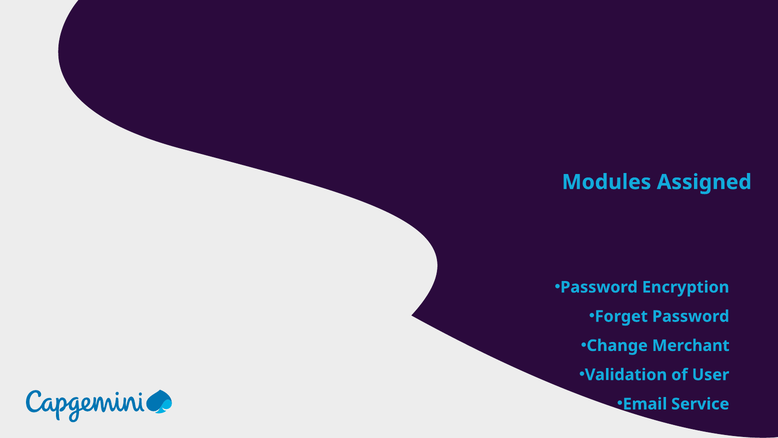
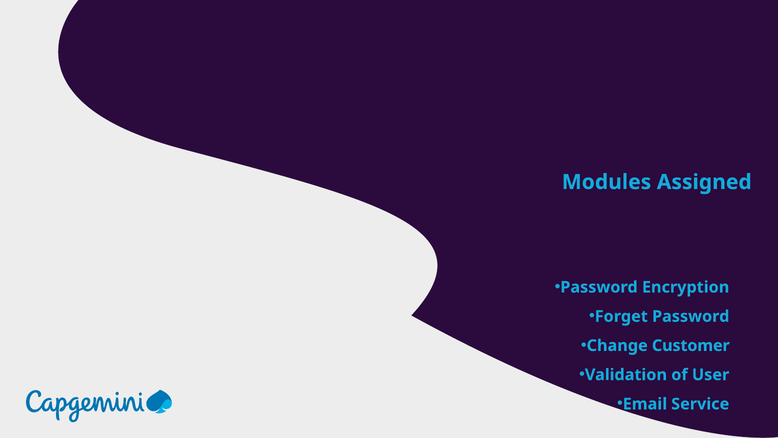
Merchant: Merchant -> Customer (691, 345)
